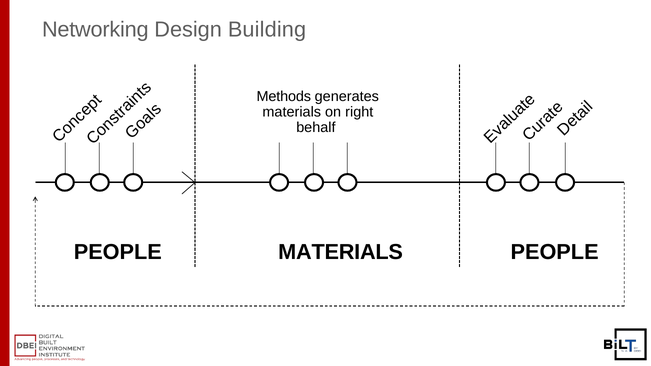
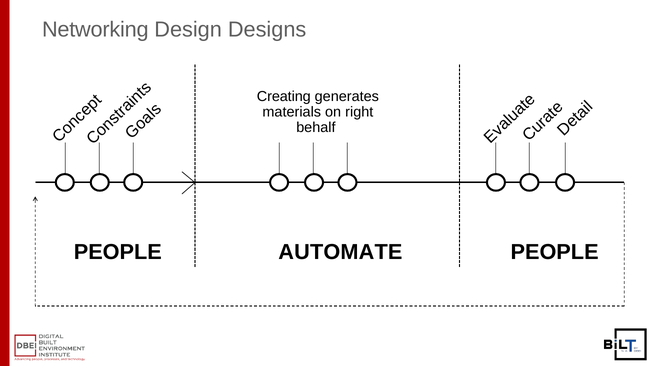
Building: Building -> Designs (267, 29)
Methods: Methods -> Creating (284, 96)
MATERIALS: MATERIALS -> AUTOMATE (340, 252)
